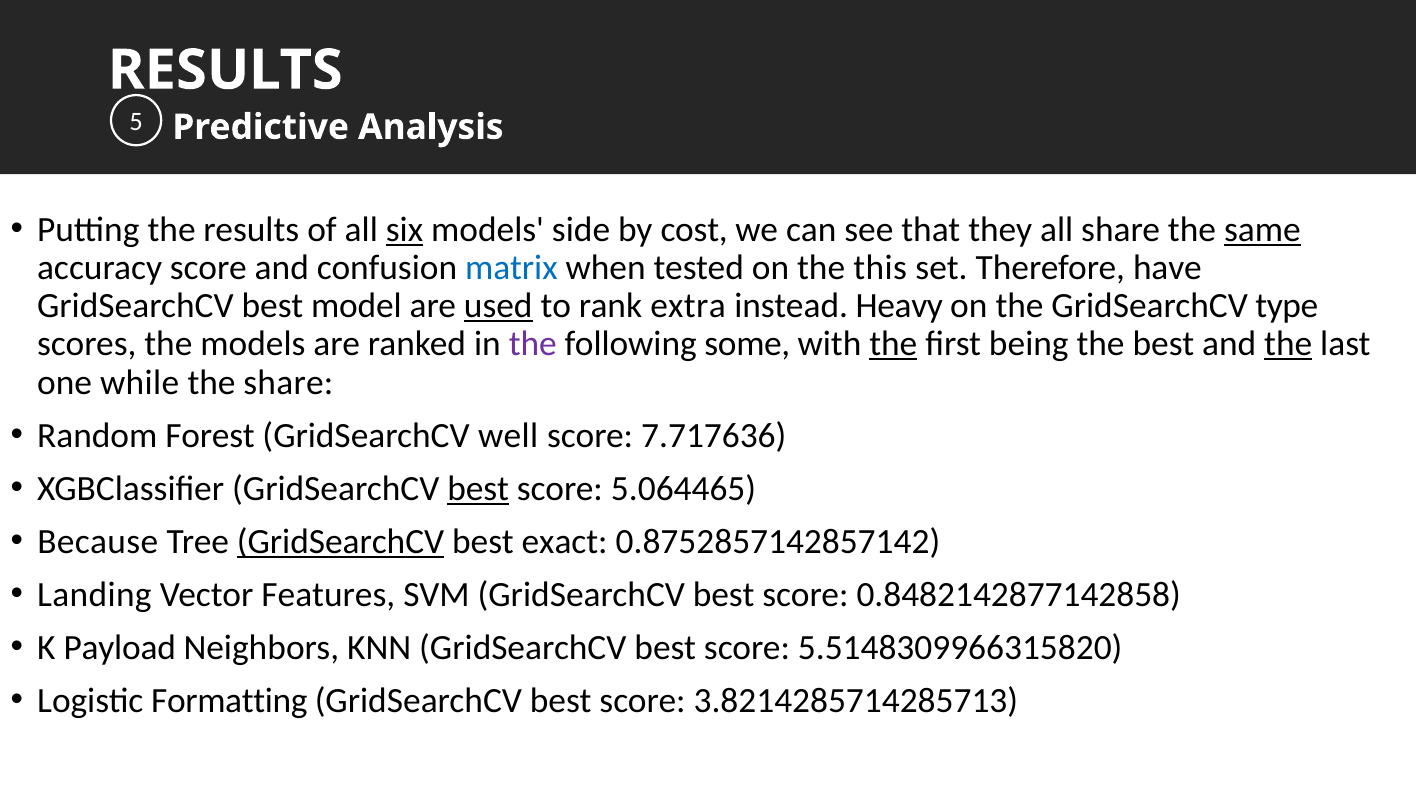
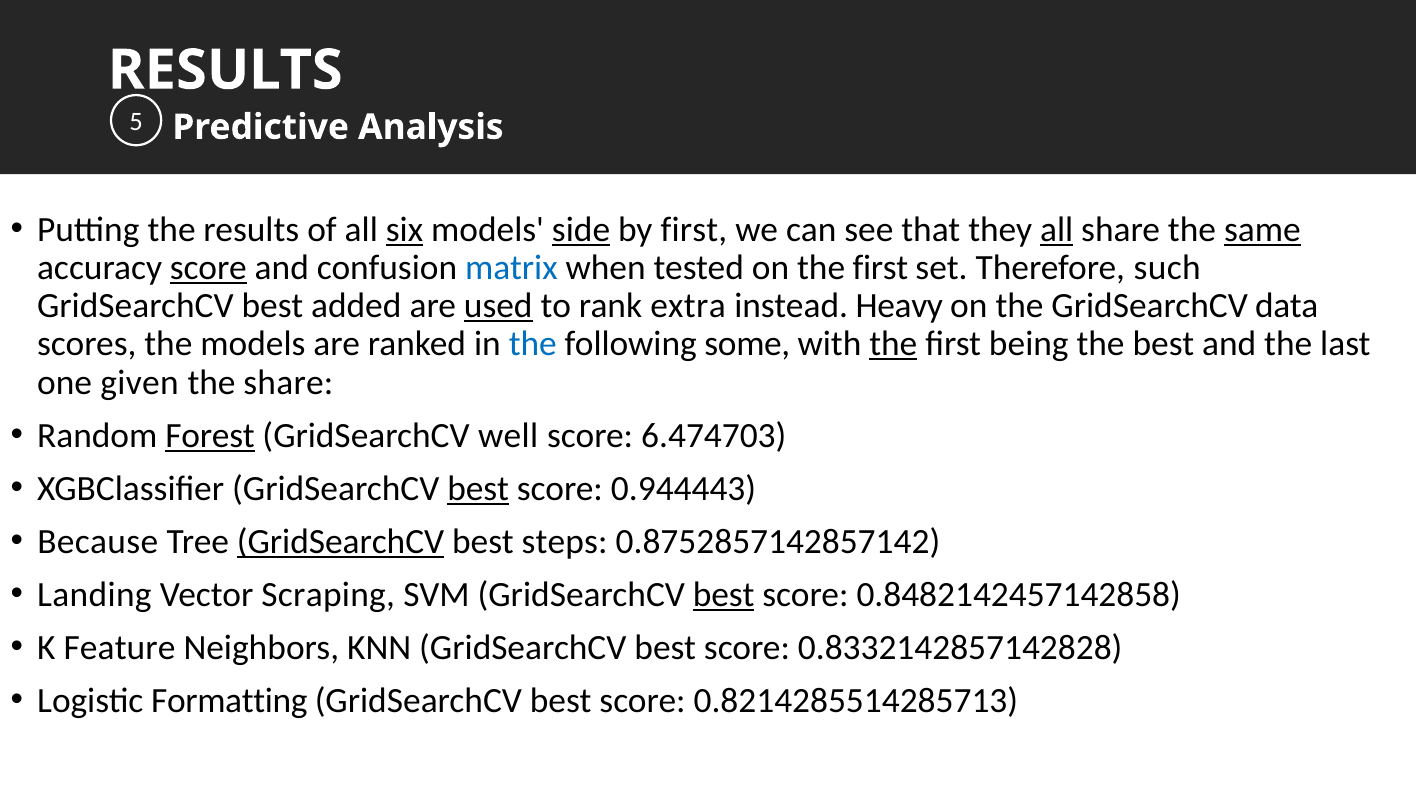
side underline: none -> present (581, 229)
by cost: cost -> first (694, 229)
all underline: none -> present (1057, 229)
score underline: none -> present (208, 267)
on the this: this -> first (880, 267)
have: have -> such (1167, 267)
model: model -> added (356, 306)
type: type -> data (1287, 306)
the colour: purple -> blue (533, 344)
the underline: present -> none (1288, 344)
while: while -> given (140, 382)
Forest underline: none -> present (210, 435)
7.717636: 7.717636 -> 6.474703 (714, 435)
5.064465: 5.064465 -> 0.944443 (684, 488)
exact: exact -> steps (565, 541)
Features: Features -> Scraping (328, 594)
best underline: none -> present (724, 594)
0.8482142877142858: 0.8482142877142858 -> 0.8482142457142858 (1019, 594)
Payload: Payload -> Feature (120, 647)
5.5148309966315820: 5.5148309966315820 -> 0.8332142857142828 (960, 647)
3.8214285714285713: 3.8214285714285713 -> 0.8214285514285713 (856, 700)
